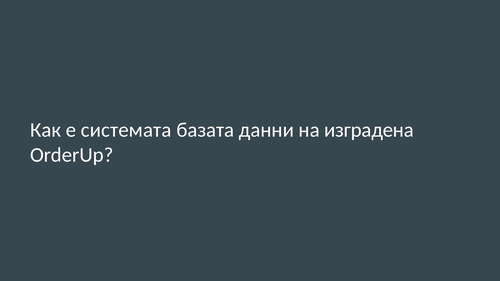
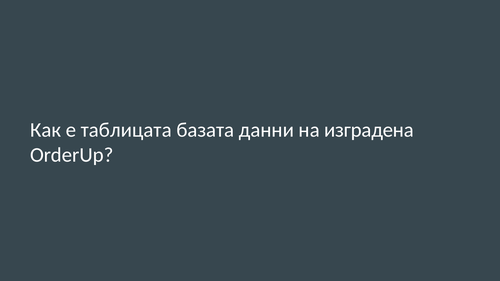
системата: системата -> таблицата (126, 130)
